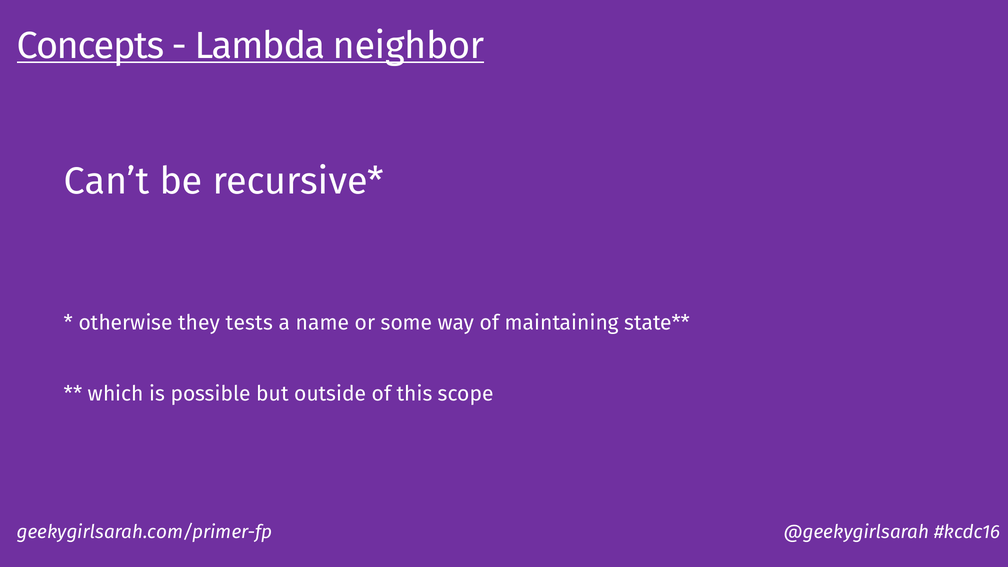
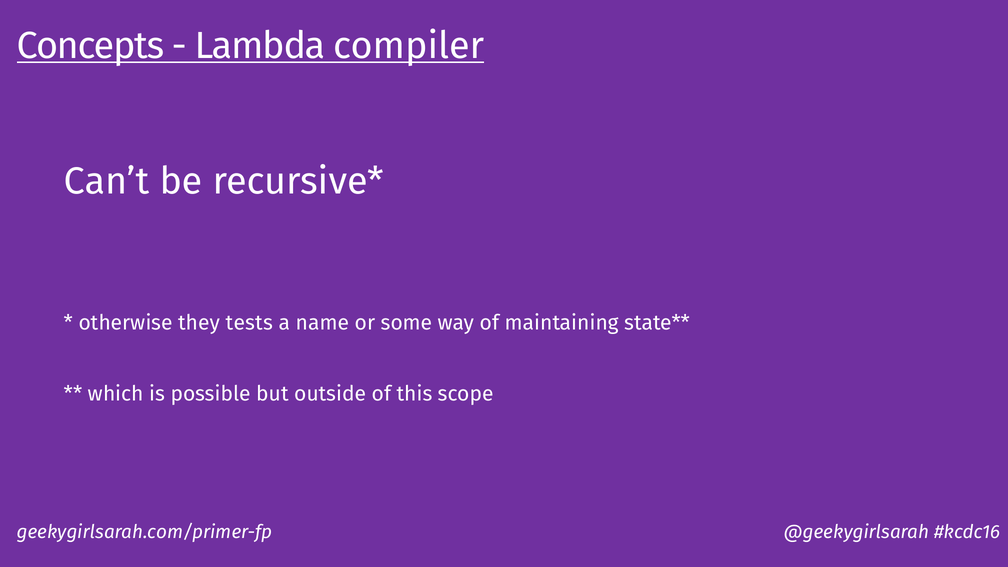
neighbor: neighbor -> compiler (409, 46)
